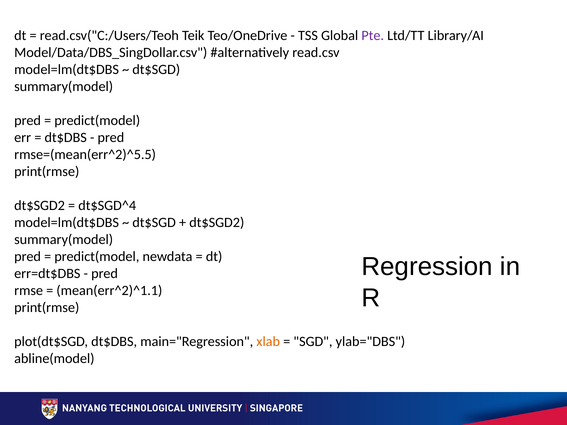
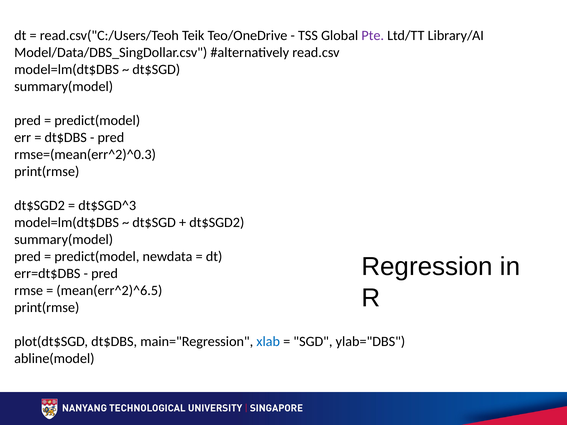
rmse=(mean(err^2)^5.5: rmse=(mean(err^2)^5.5 -> rmse=(mean(err^2)^0.3 (85, 155)
dt$SGD^4: dt$SGD^4 -> dt$SGD^3 (107, 206)
mean(err^2)^1.1: mean(err^2)^1.1 -> mean(err^2)^6.5 (109, 291)
xlab colour: orange -> blue (268, 342)
